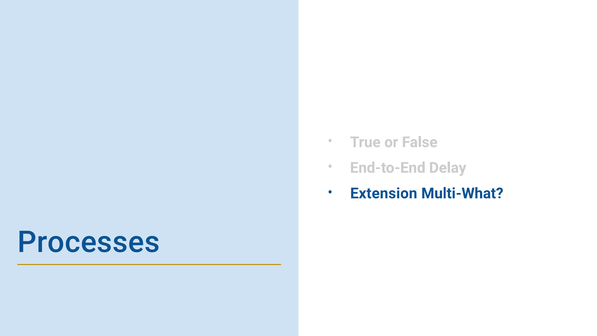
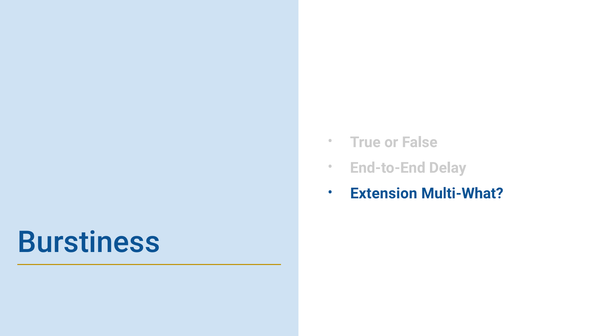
Processes: Processes -> Burstiness (89, 242)
